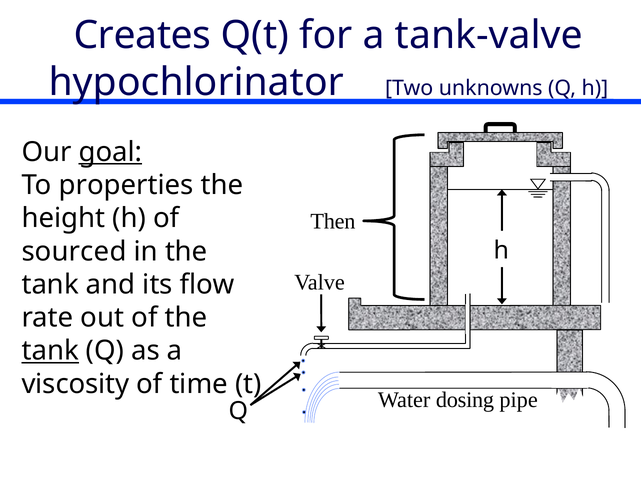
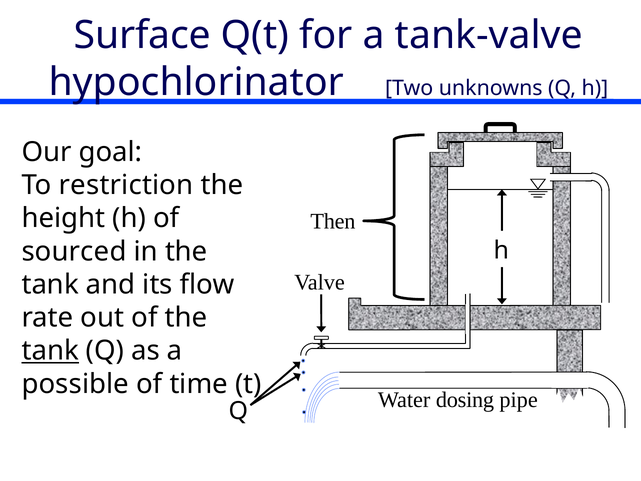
Creates: Creates -> Surface (142, 35)
goal underline: present -> none (110, 152)
properties: properties -> restriction (126, 185)
viscosity: viscosity -> possible (75, 384)
